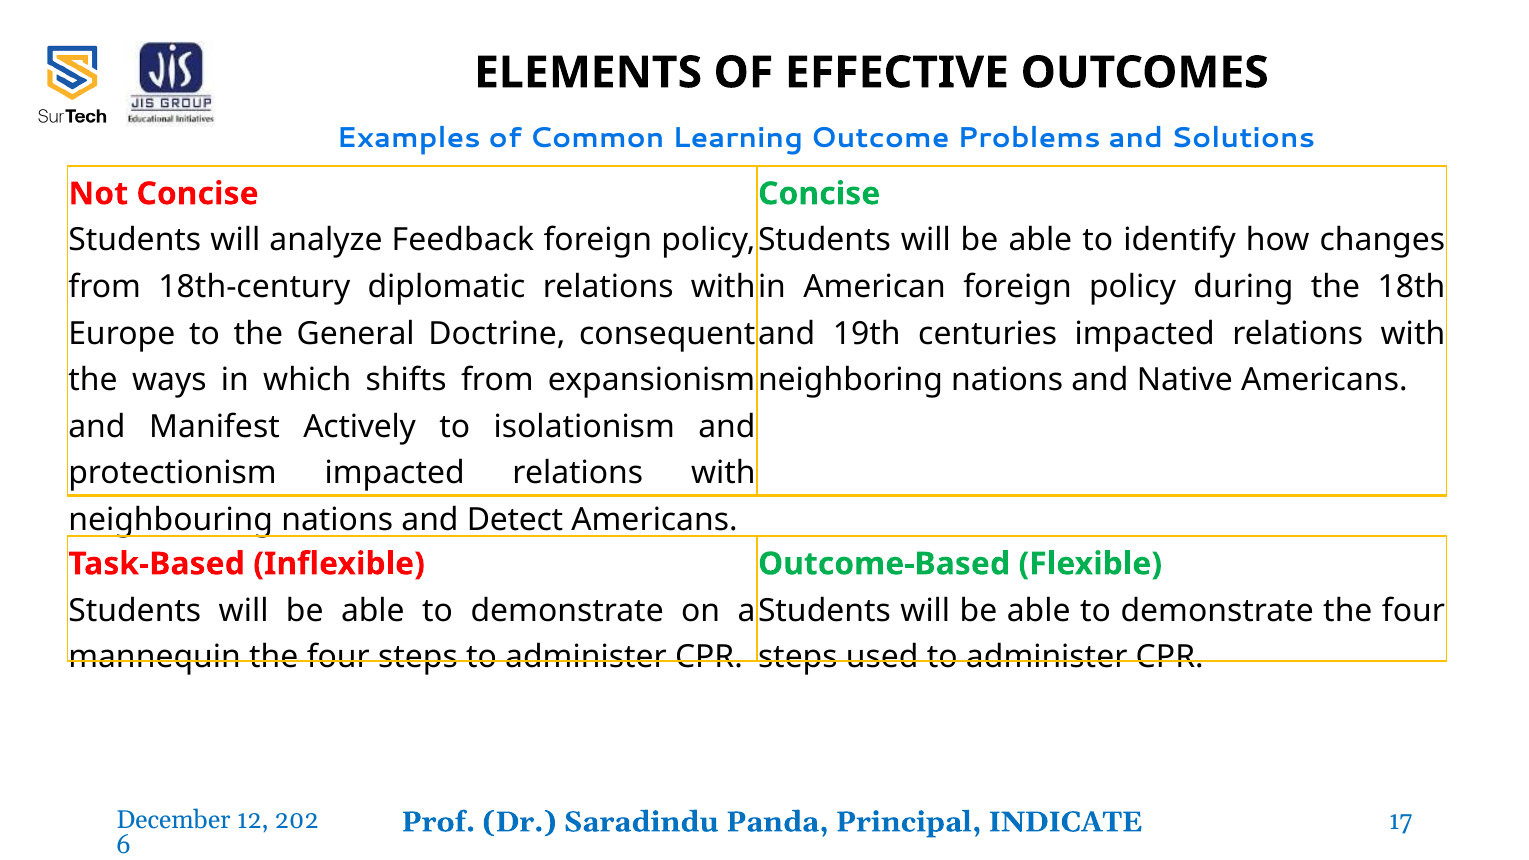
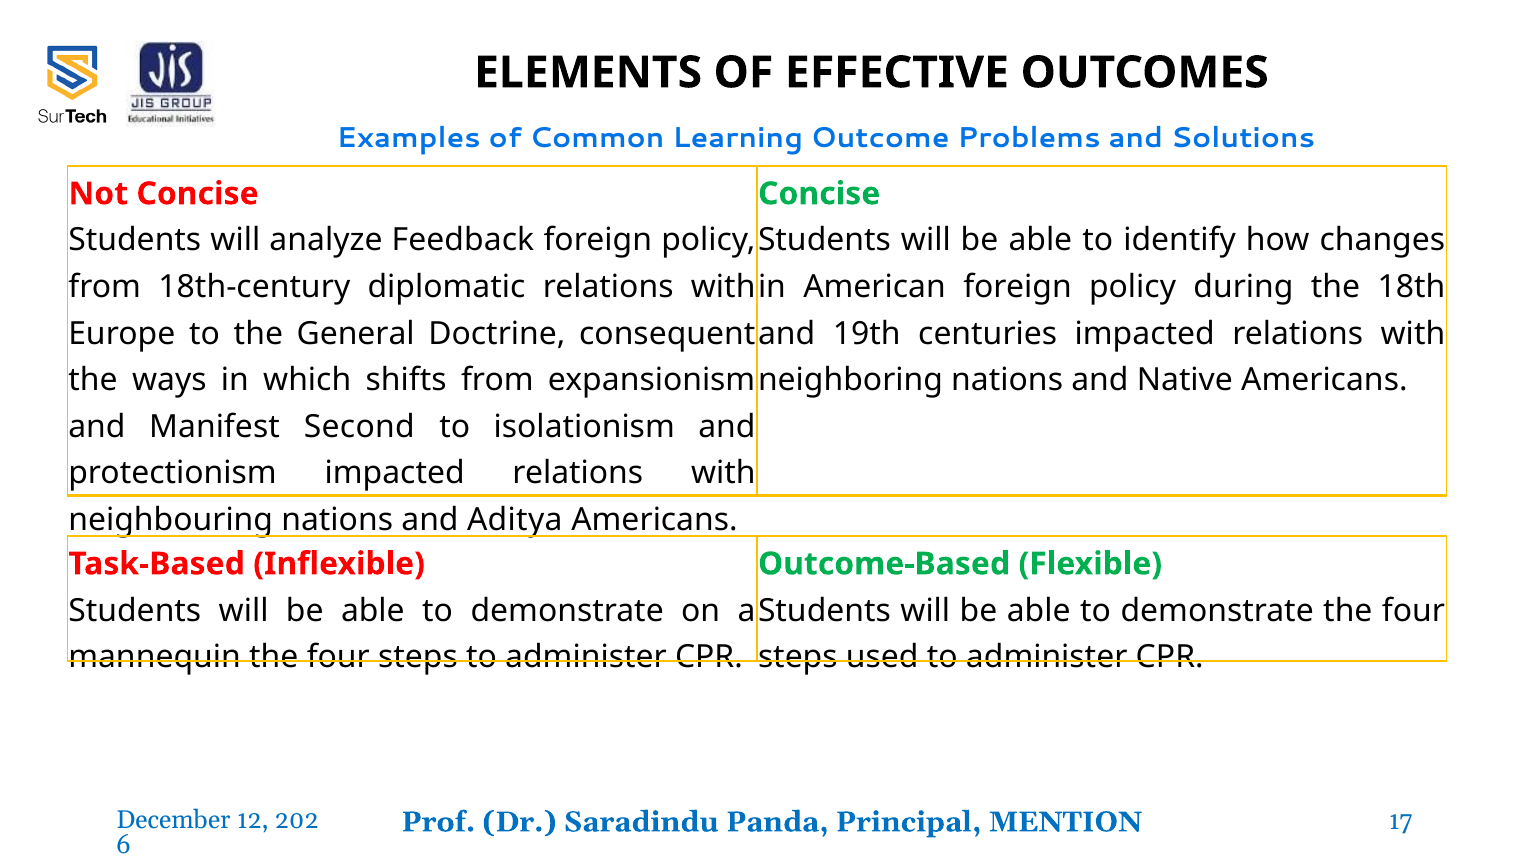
Actively: Actively -> Second (359, 427)
Detect: Detect -> Aditya (515, 520)
INDICATE: INDICATE -> MENTION (1065, 822)
